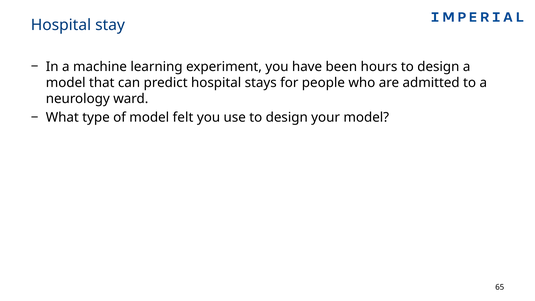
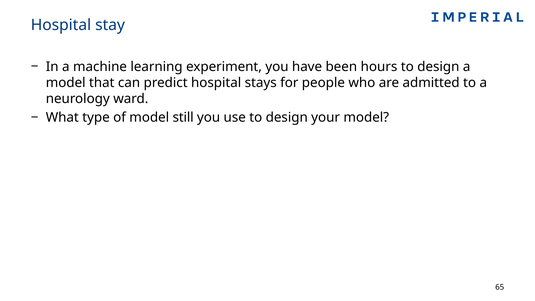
felt: felt -> still (183, 117)
